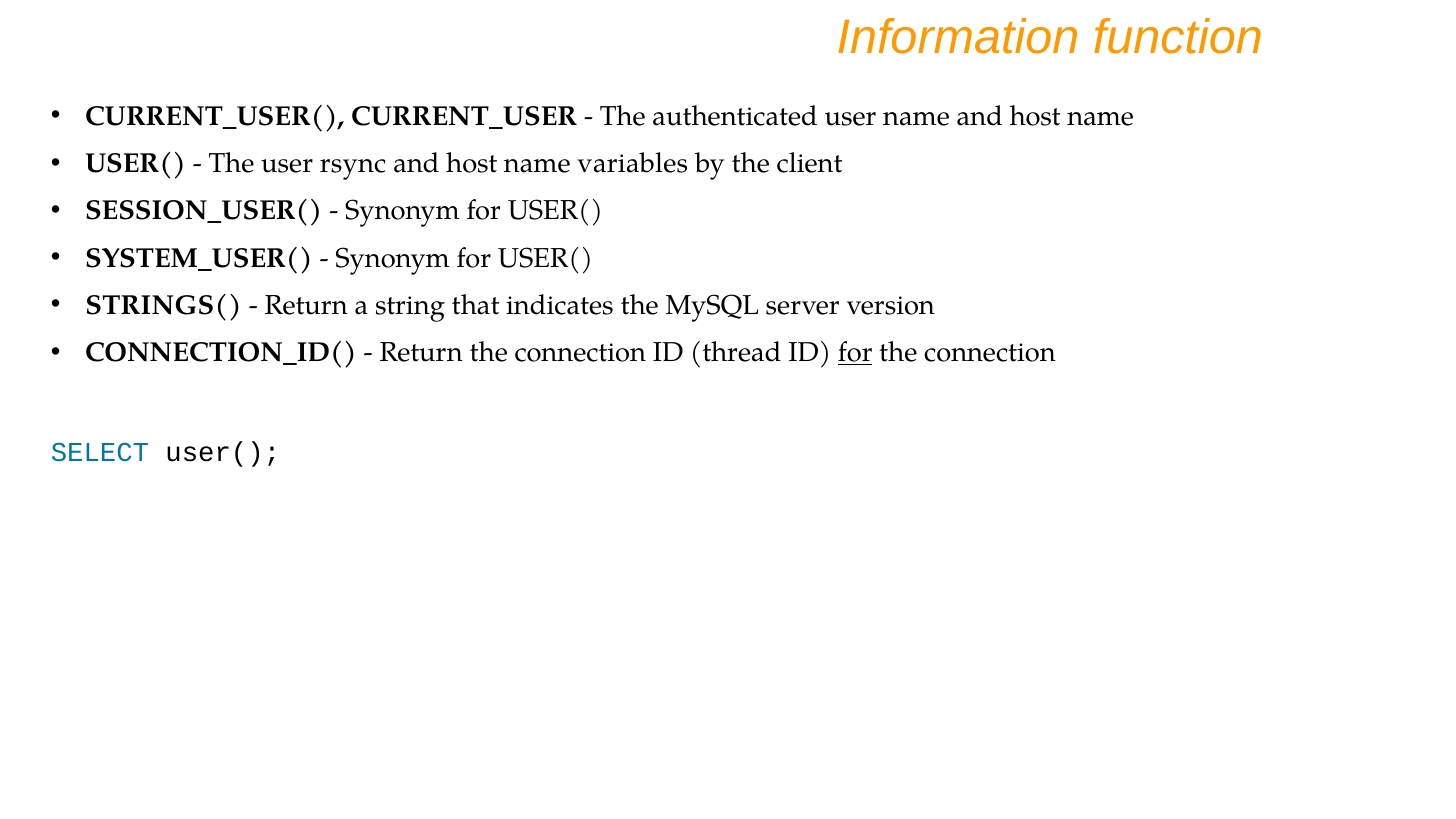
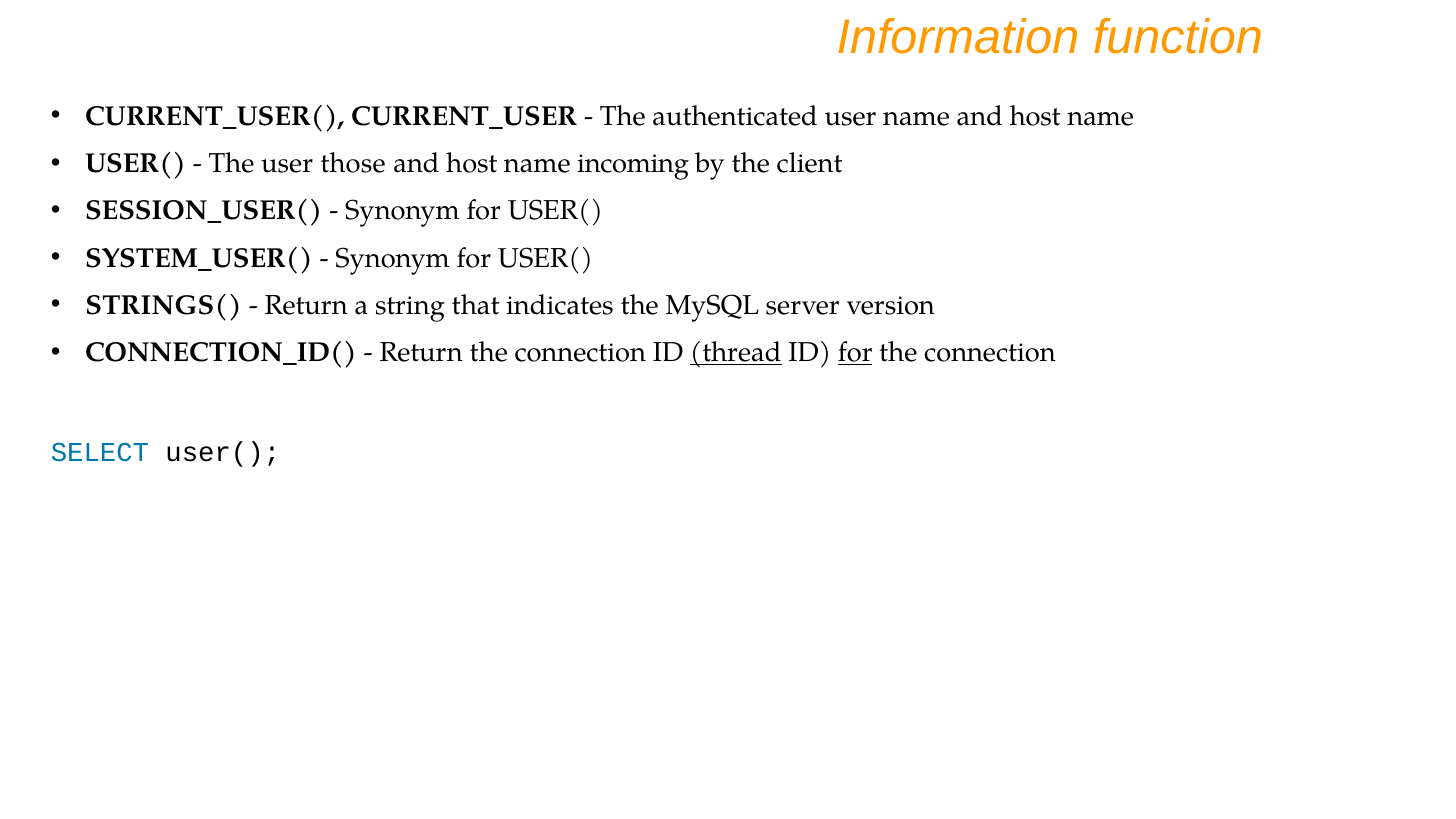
rsync: rsync -> those (353, 163)
variables: variables -> incoming (633, 163)
thread underline: none -> present (736, 353)
